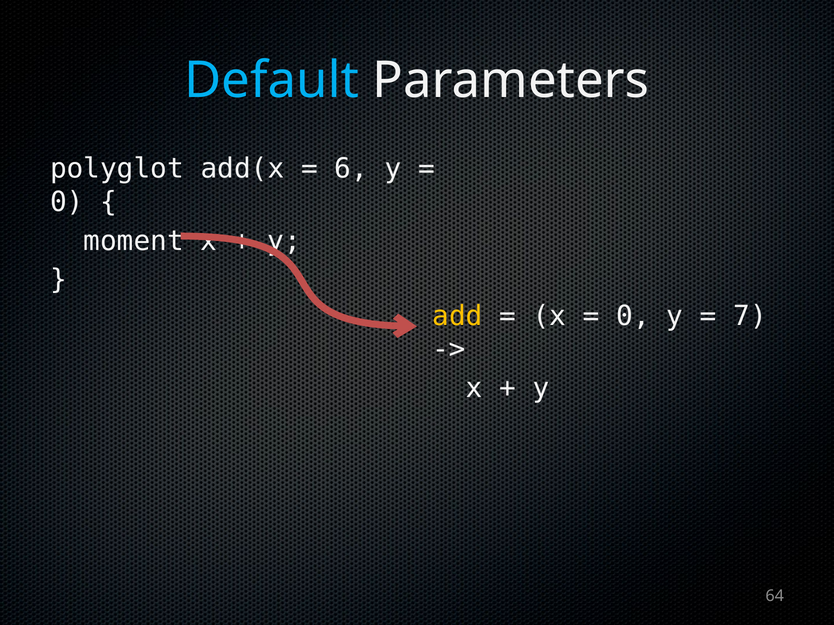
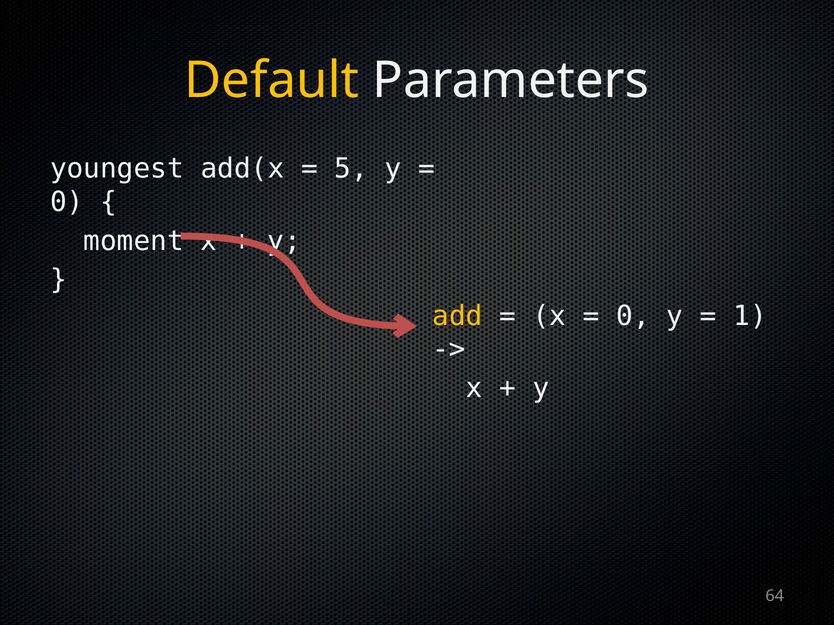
Default colour: light blue -> yellow (272, 81)
polyglot: polyglot -> youngest (117, 169)
6: 6 -> 5 (351, 169)
7: 7 -> 1 (750, 316)
